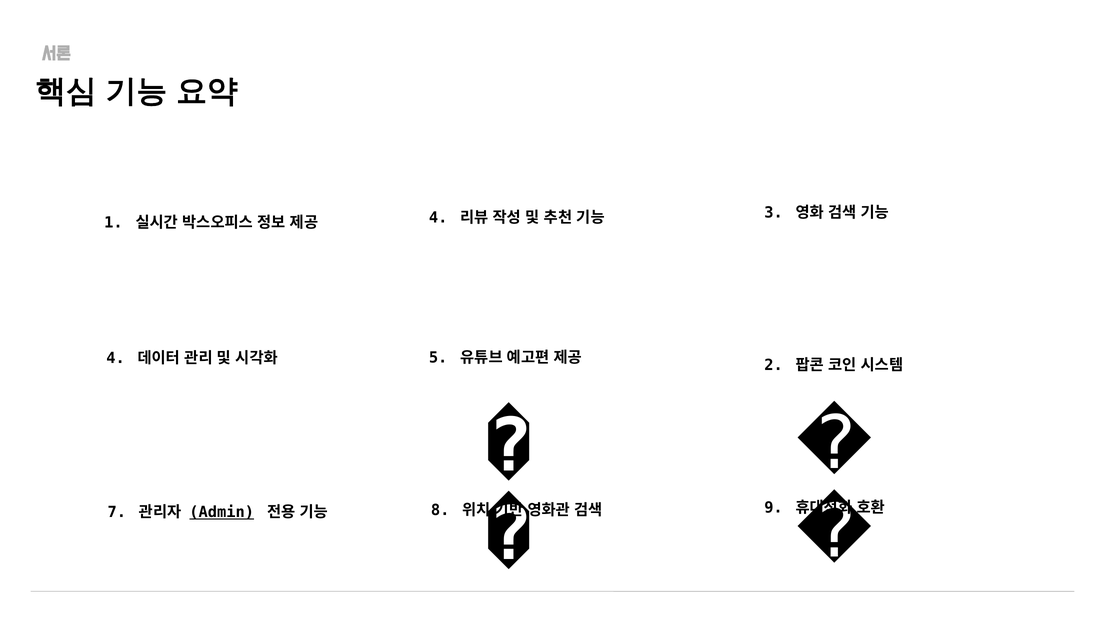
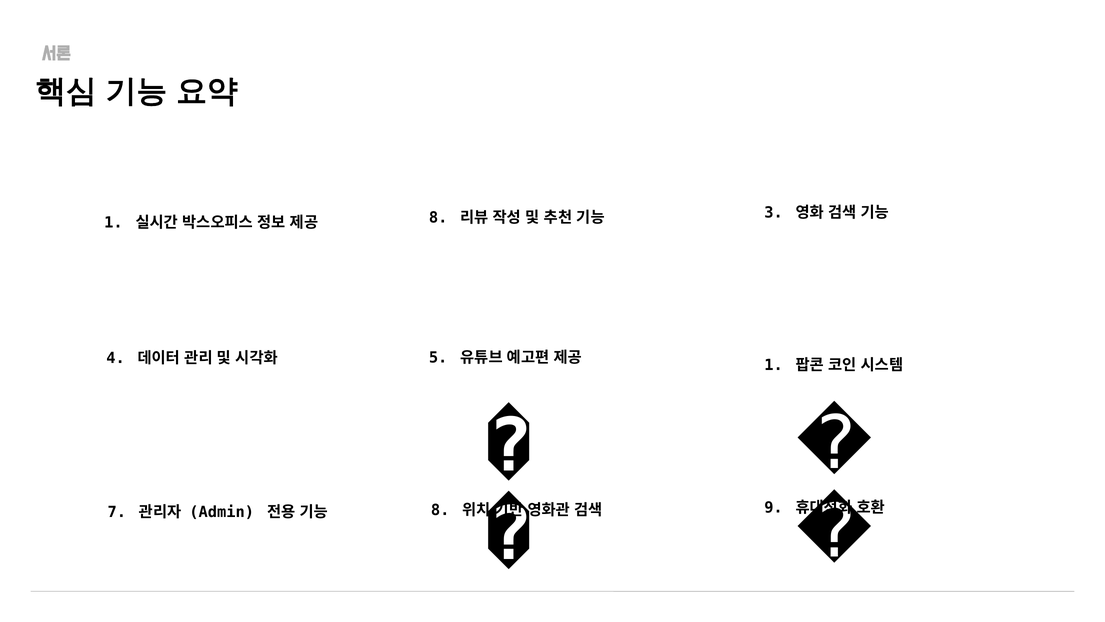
4: 4 -> 8 (438, 217)
2: 2 -> 1 (774, 365)
Admin underline: present -> none (222, 512)
